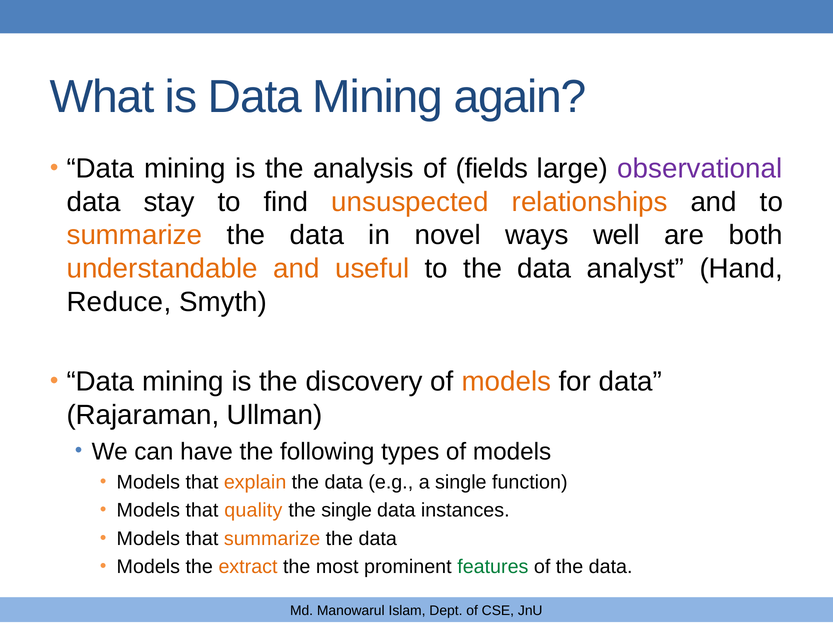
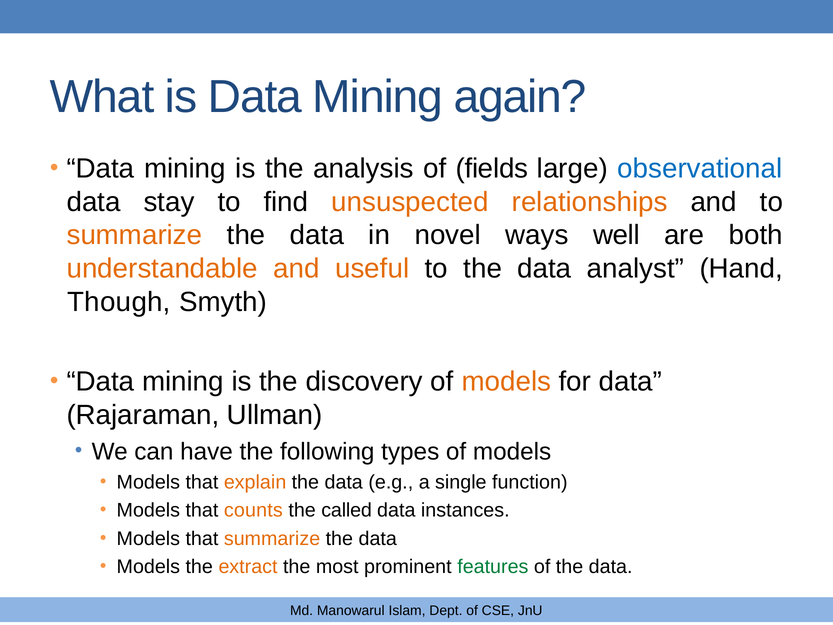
observational colour: purple -> blue (700, 169)
Reduce: Reduce -> Though (119, 302)
quality: quality -> counts (253, 510)
the single: single -> called (347, 510)
